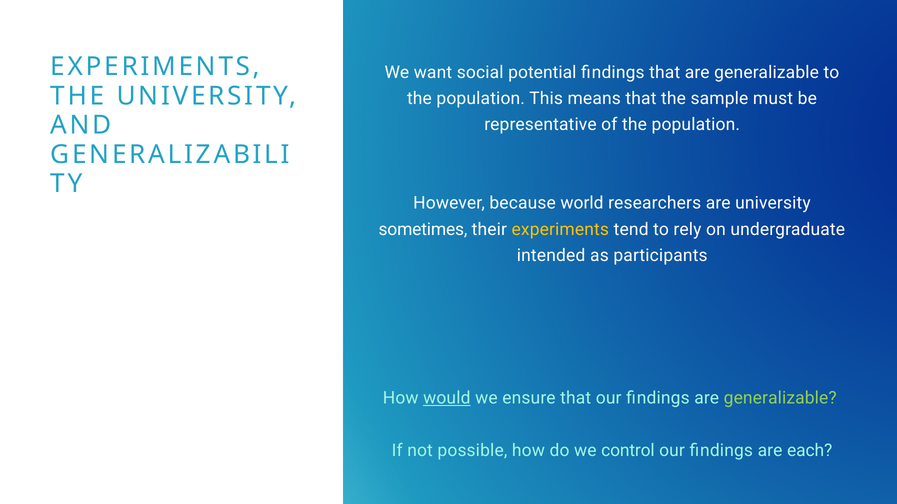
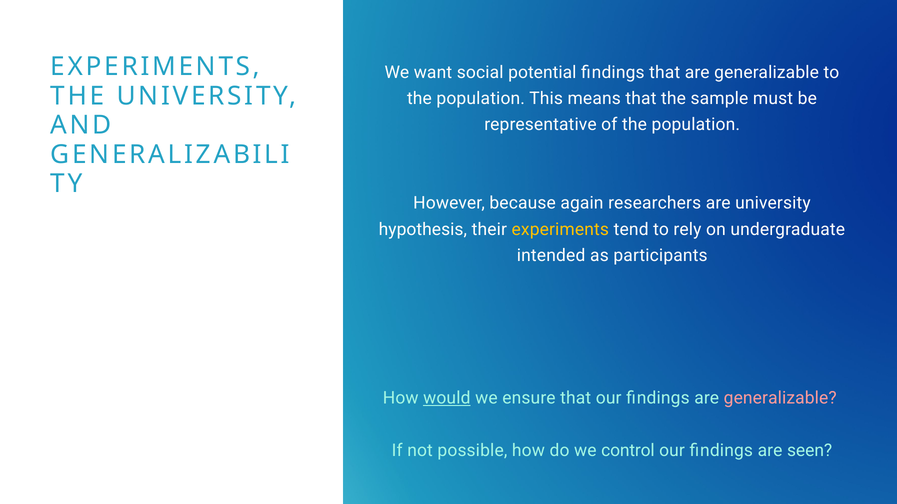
world: world -> again (582, 203)
sometimes: sometimes -> hypothesis (423, 230)
generalizable colour: light green -> pink (780, 399)
each: each -> seen (810, 451)
